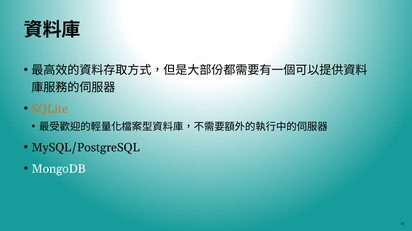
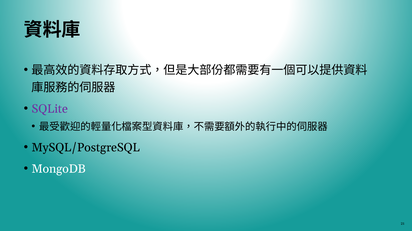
SQLite colour: orange -> purple (50, 109)
